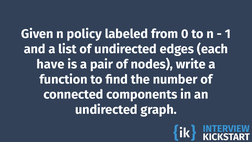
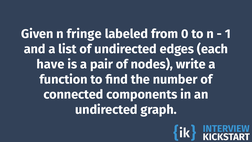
policy: policy -> fringe (84, 34)
